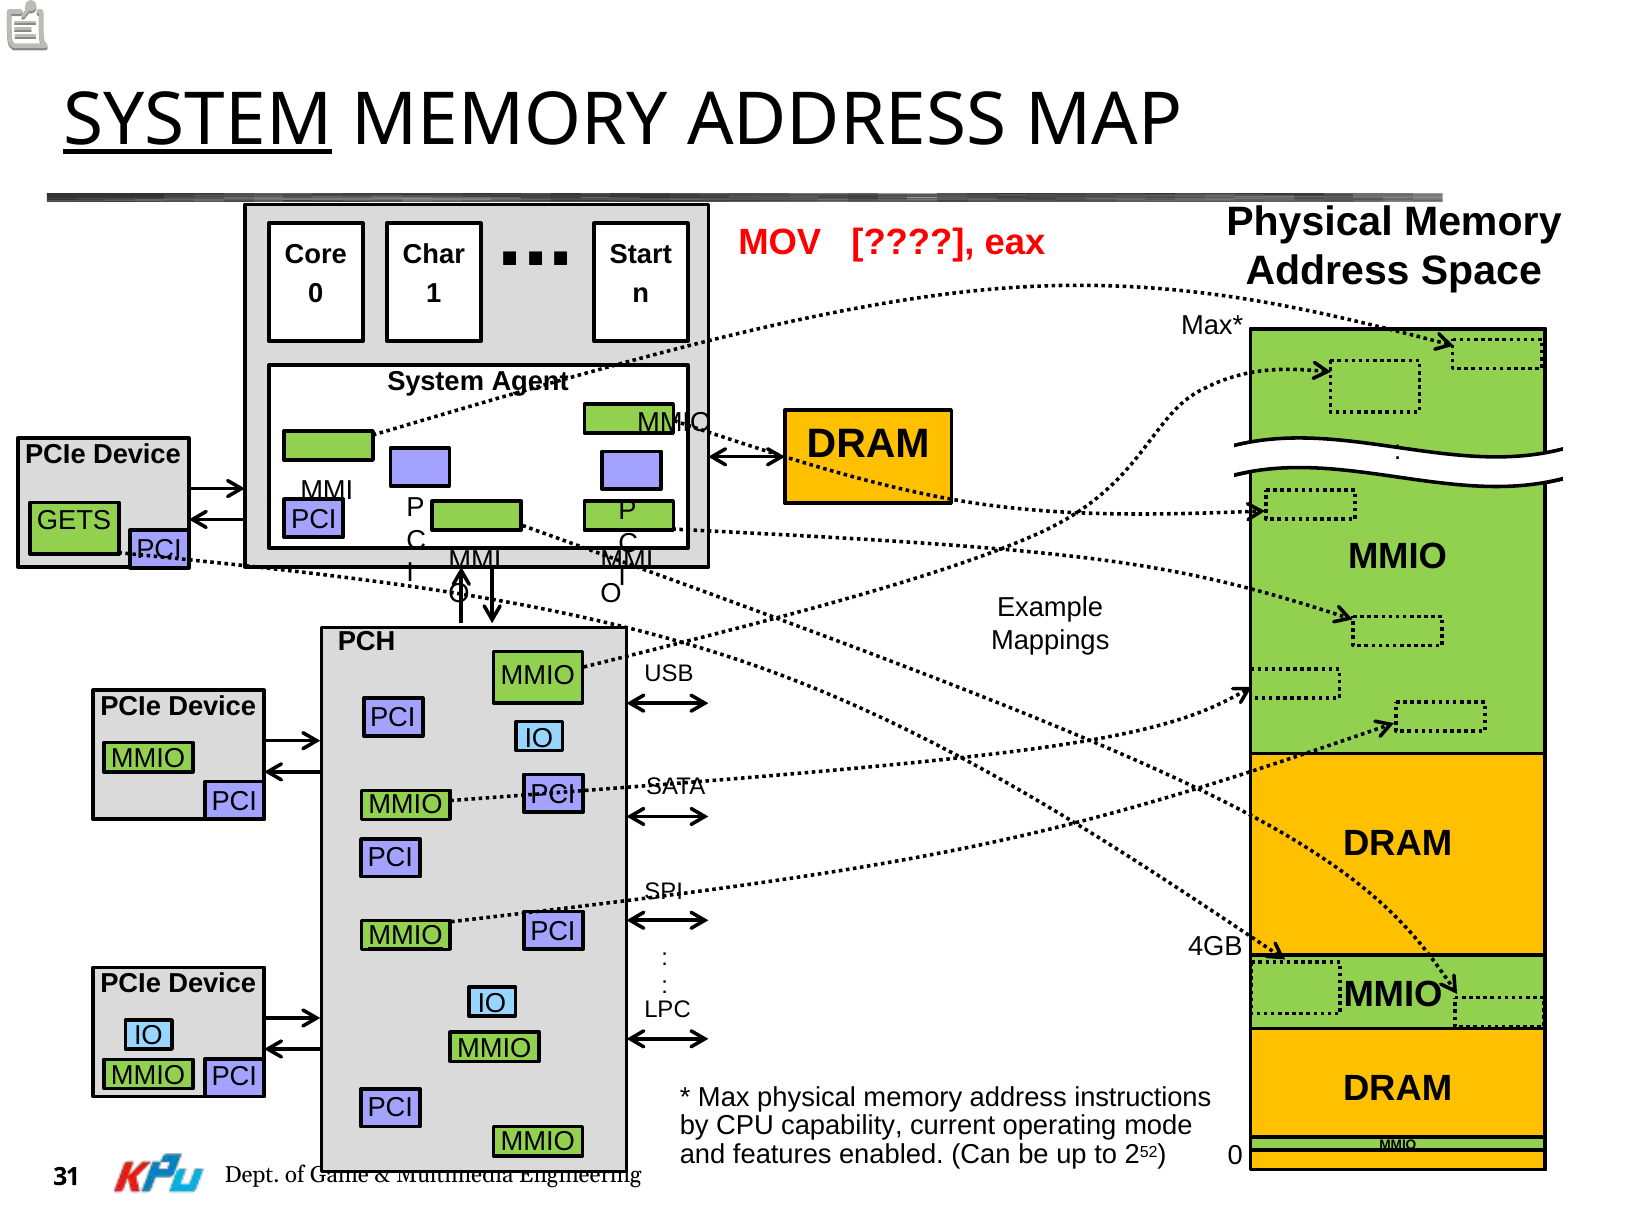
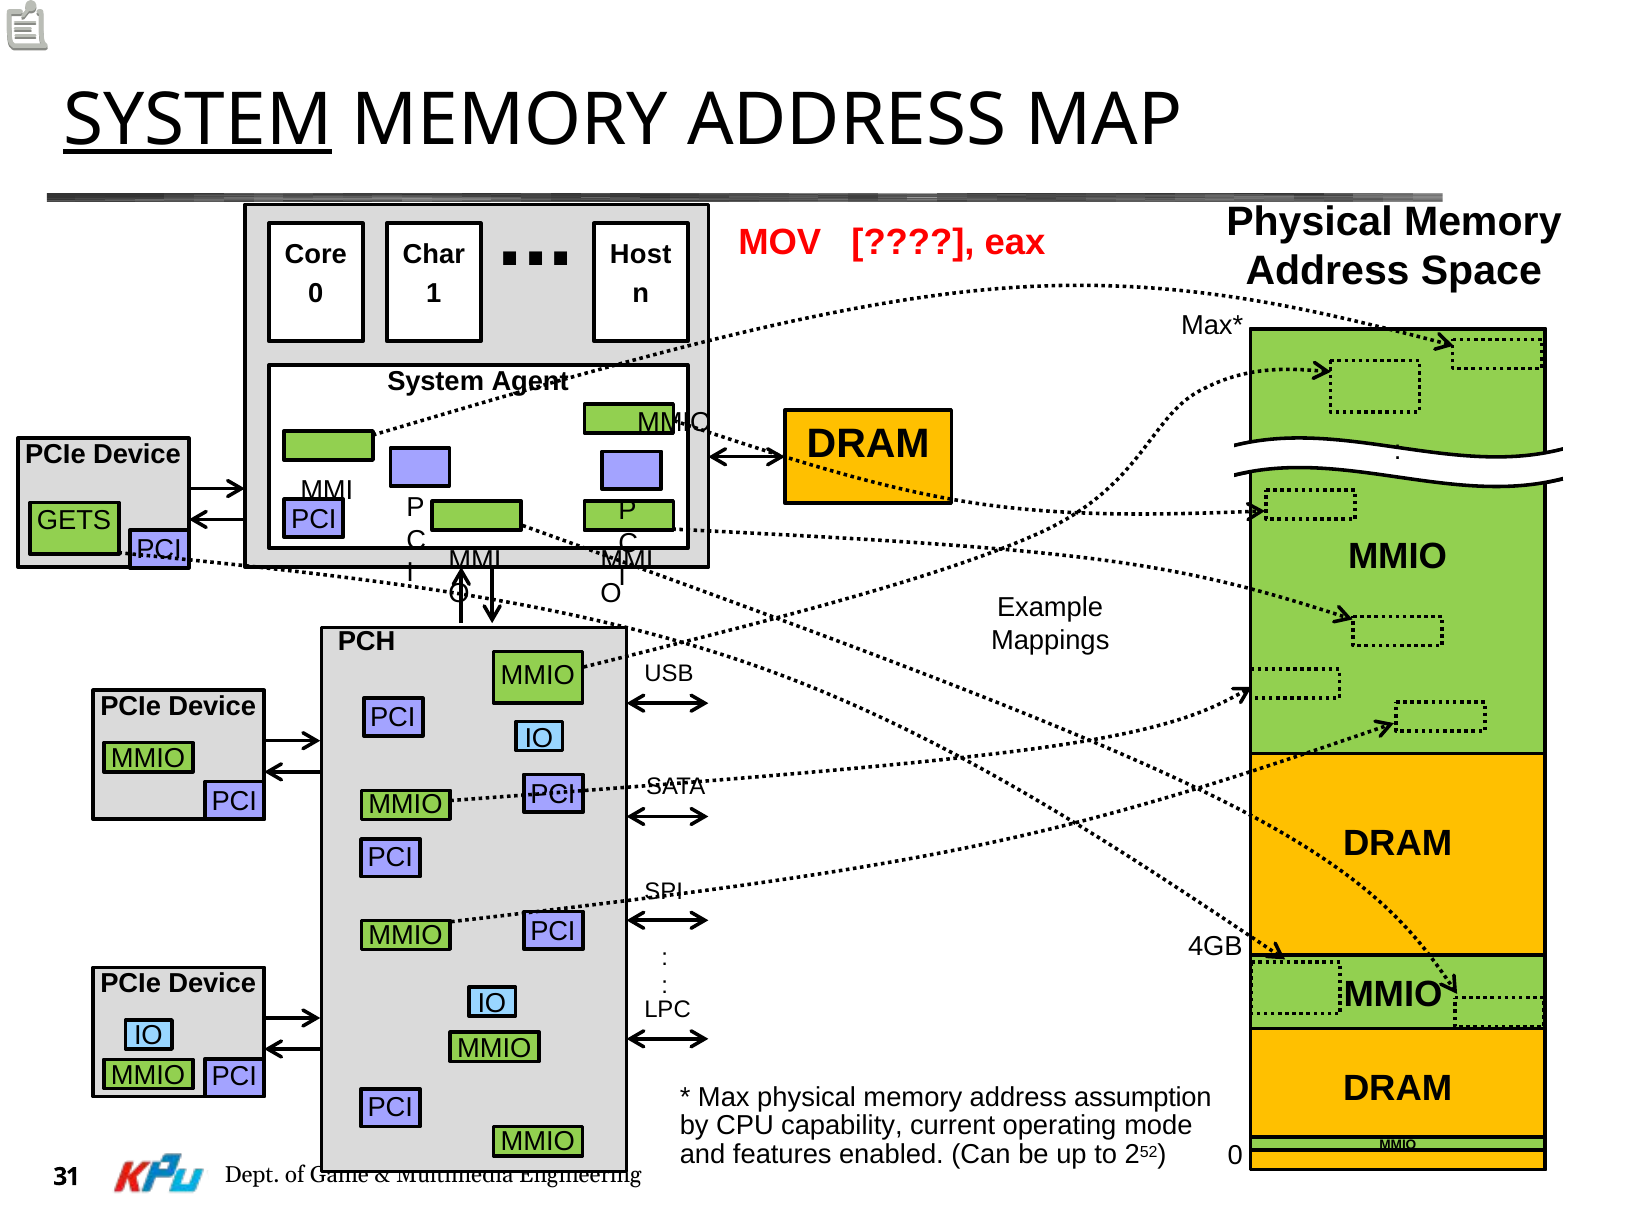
Start: Start -> Host (641, 254)
MMIO underline: present -> none (405, 935)
instructions: instructions -> assumption (1143, 1097)
